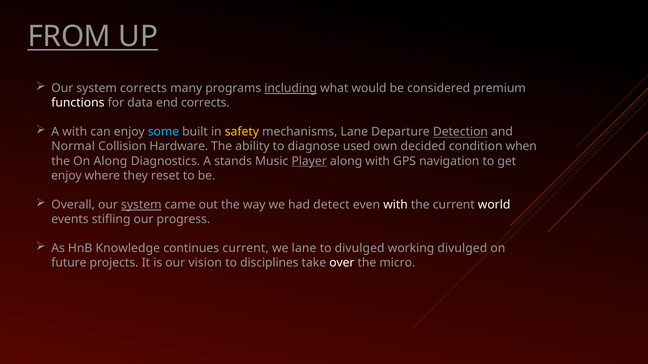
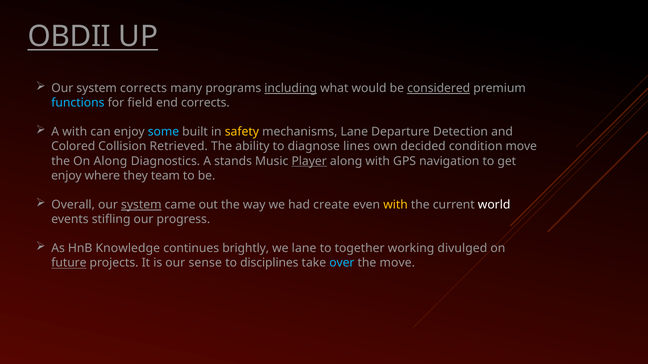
FROM: FROM -> OBDII (69, 36)
considered underline: none -> present (439, 88)
functions colour: white -> light blue (78, 103)
data: data -> field (140, 103)
Detection underline: present -> none (460, 132)
Normal: Normal -> Colored (73, 147)
Hardware: Hardware -> Retrieved (179, 147)
used: used -> lines (357, 147)
condition when: when -> move (521, 147)
reset: reset -> team (165, 176)
detect: detect -> create (331, 205)
with colour: white -> yellow (396, 205)
continues current: current -> brightly (246, 249)
to divulged: divulged -> together (360, 249)
future underline: none -> present (69, 263)
vision: vision -> sense (205, 263)
over colour: white -> light blue (342, 263)
the micro: micro -> move (397, 263)
